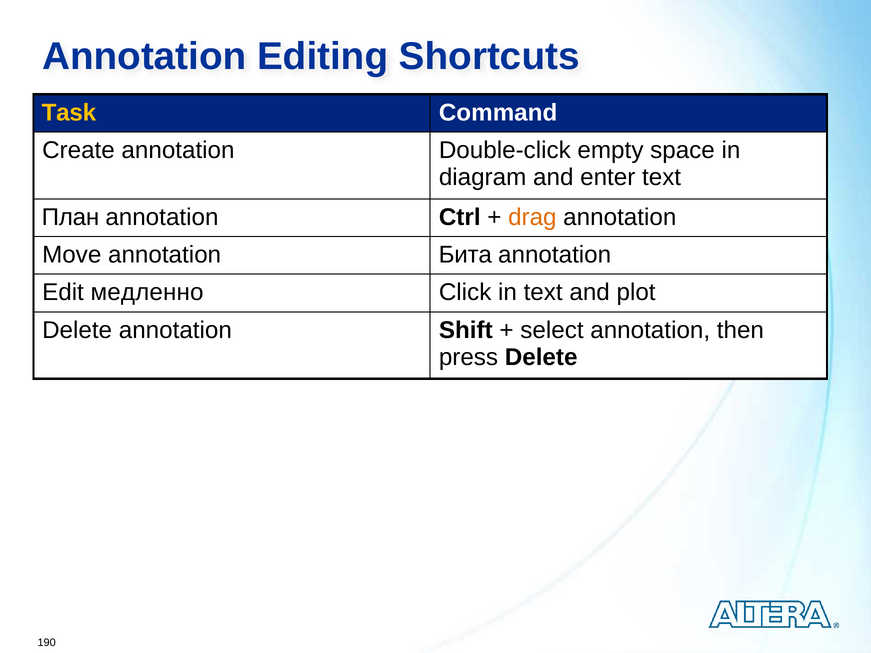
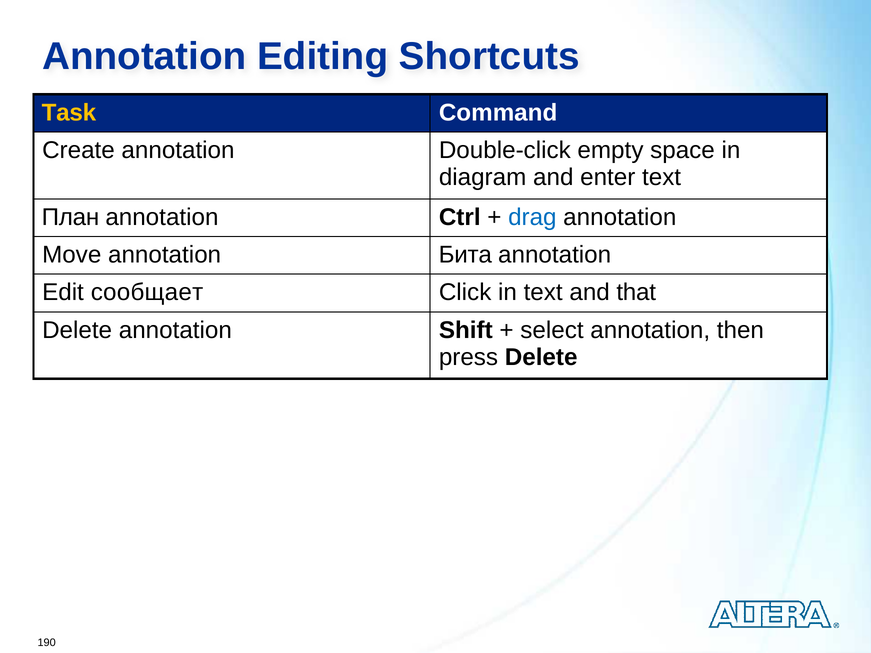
drag colour: orange -> blue (532, 217)
медленно: медленно -> сообщает (147, 293)
plot: plot -> that (636, 293)
